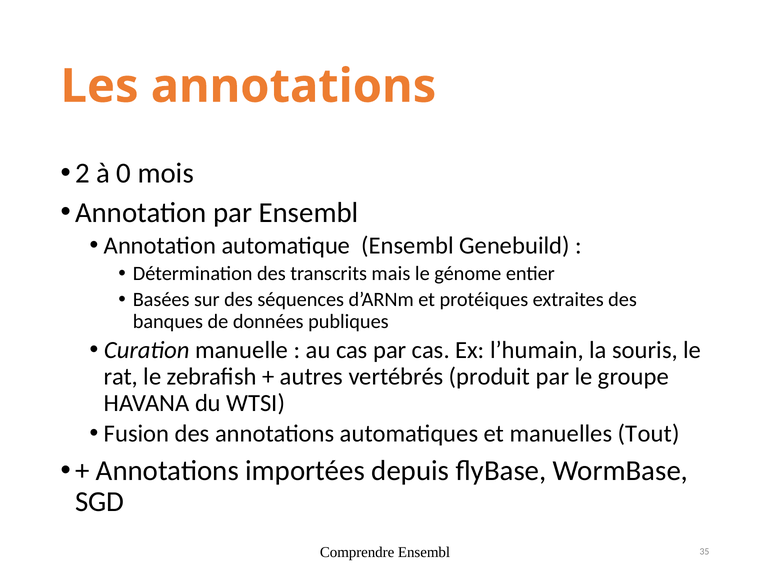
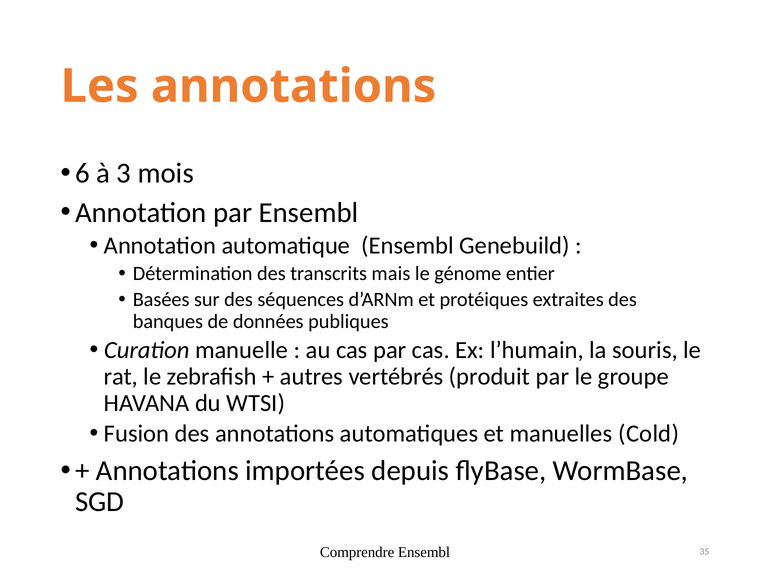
2: 2 -> 6 (82, 173)
0: 0 -> 3 (124, 173)
Tout: Tout -> Cold (649, 433)
